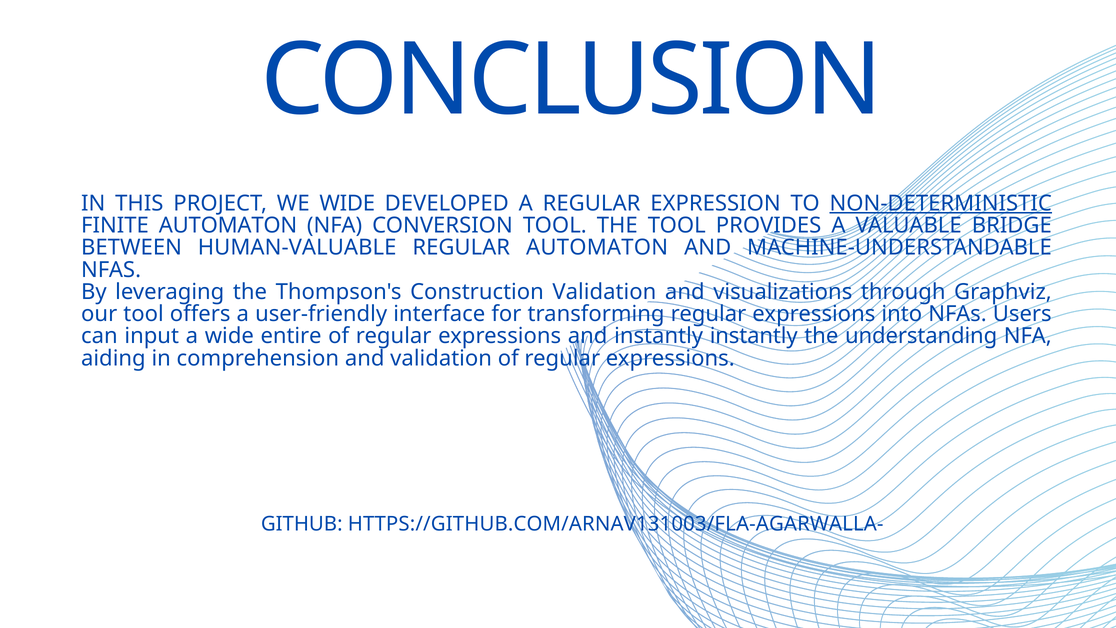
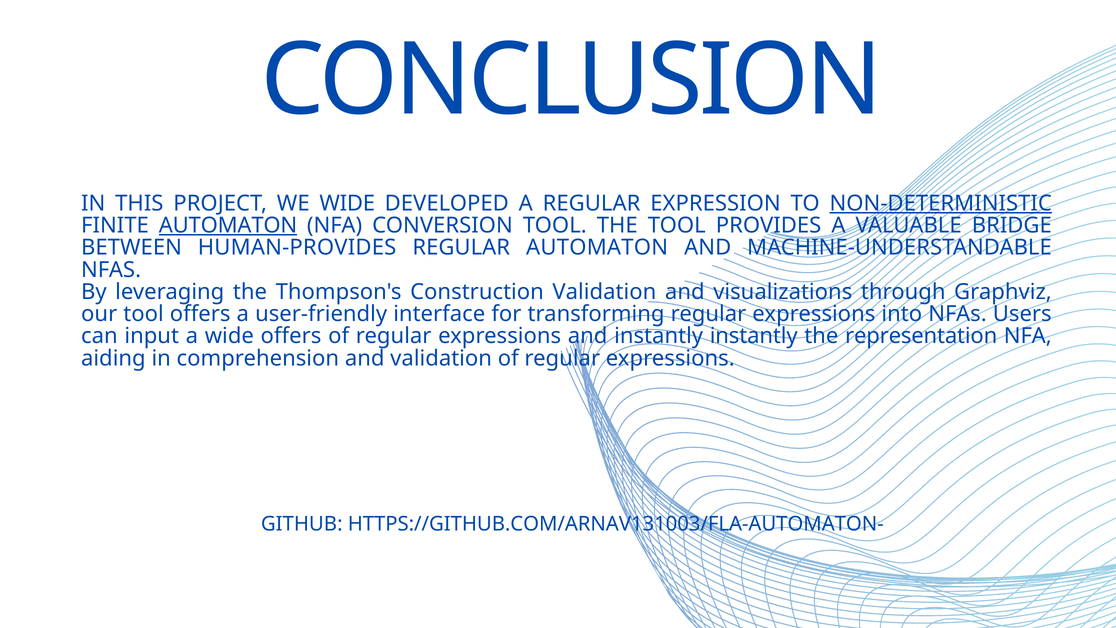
AUTOMATON underline: none -> present (228, 225)
HUMAN-VALUABLE: HUMAN-VALUABLE -> HUMAN-PROVIDES (297, 247)
wide entire: entire -> offers (291, 336)
understanding: understanding -> representation (921, 336)
HTTPS://GITHUB.COM/ARNAV131003/FLA-AGARWALLA-: HTTPS://GITHUB.COM/ARNAV131003/FLA-AGARWALLA- -> HTTPS://GITHUB.COM/ARNAV131003/FLA-AUTOMATON- (616, 524)
